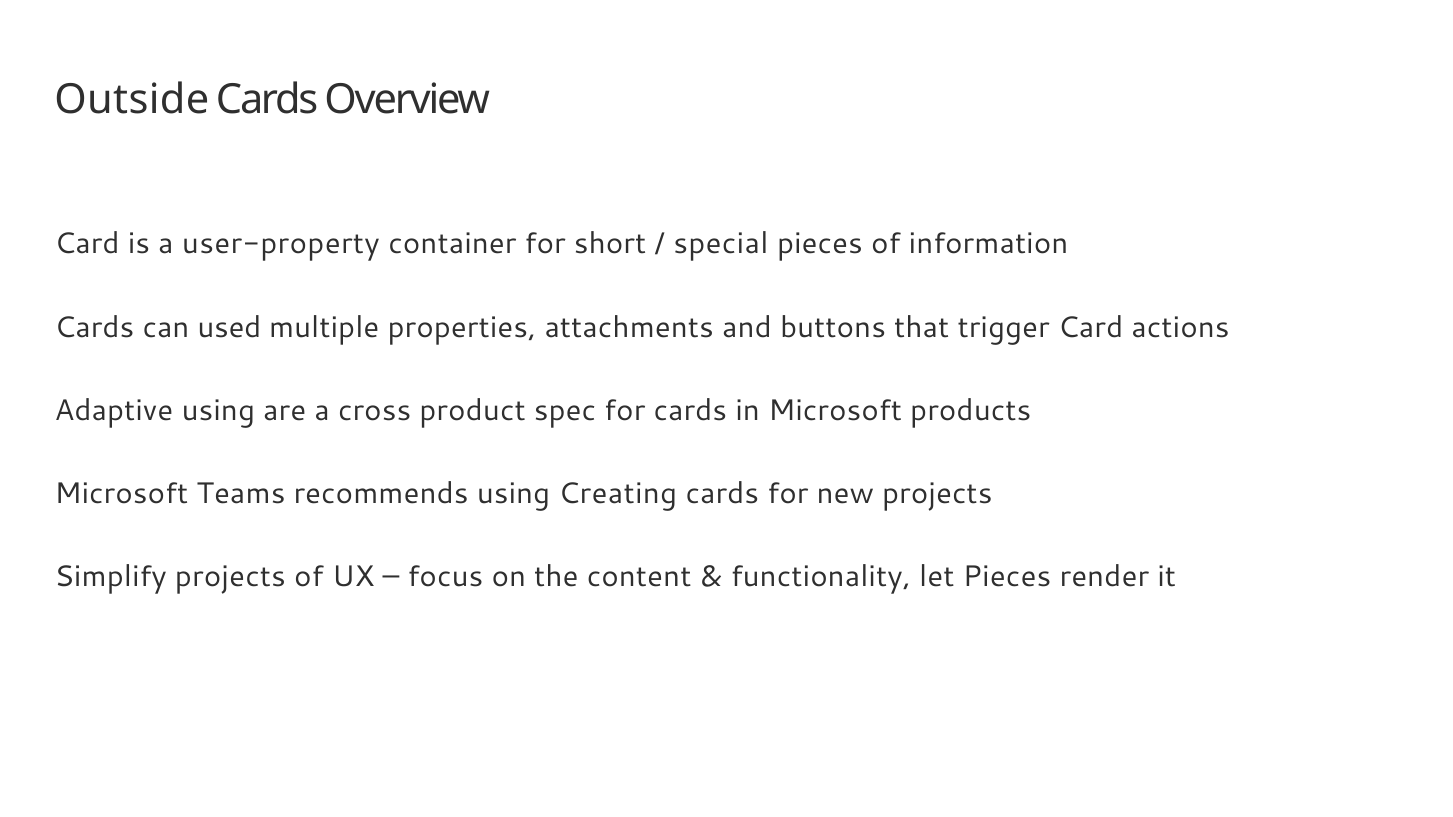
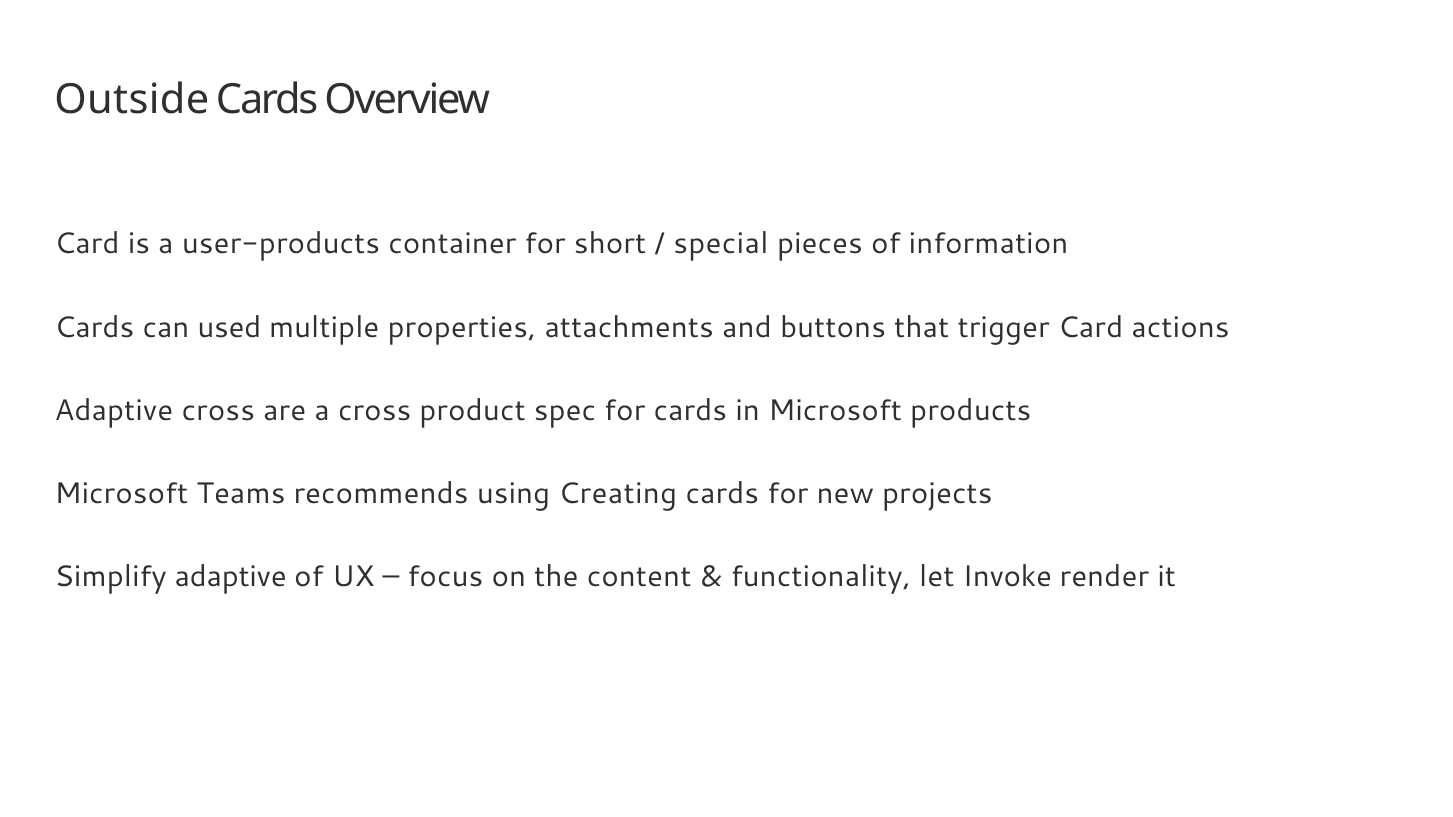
user-property: user-property -> user-products (281, 244)
Adaptive using: using -> cross (218, 410)
Simplify projects: projects -> adaptive (231, 577)
let Pieces: Pieces -> Invoke (1007, 577)
